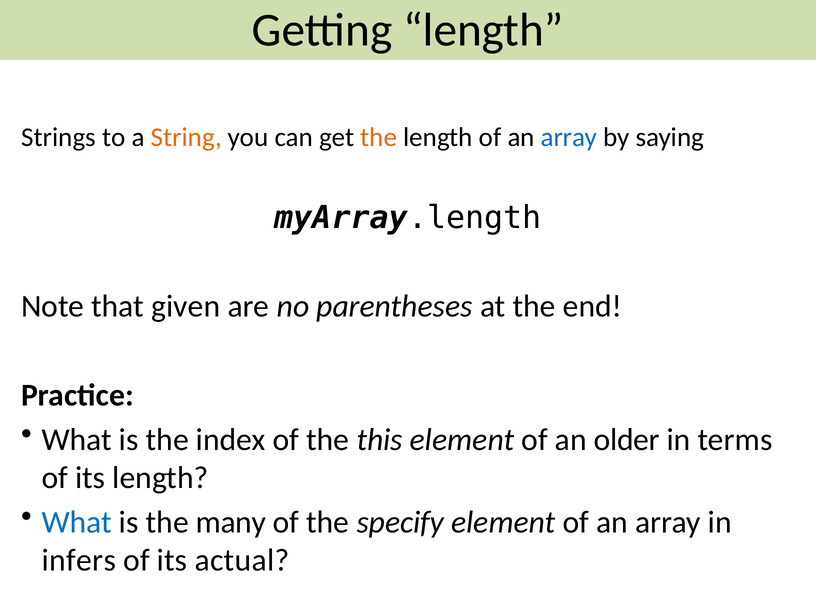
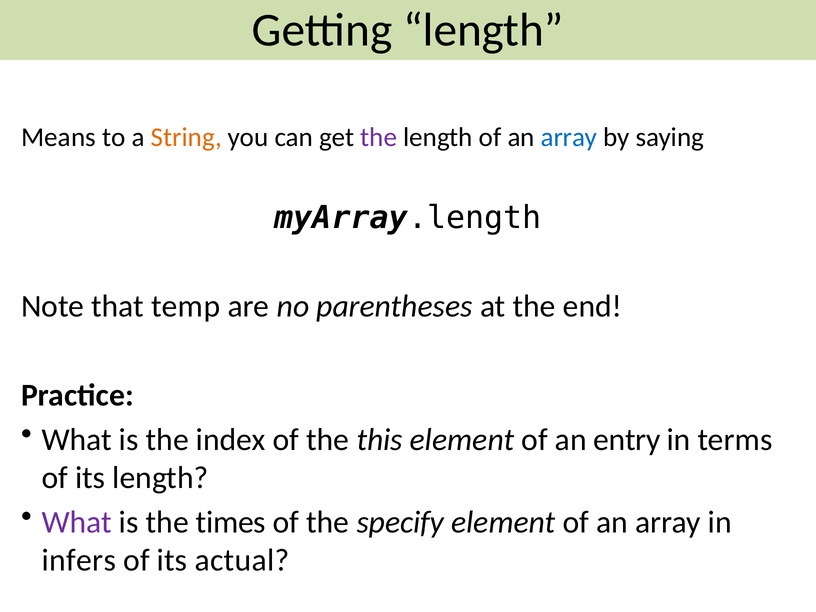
Strings: Strings -> Means (59, 138)
the colour: orange -> purple (379, 138)
given: given -> temp (186, 306)
older: older -> entry (627, 440)
What colour: blue -> purple (77, 522)
many: many -> times (231, 522)
